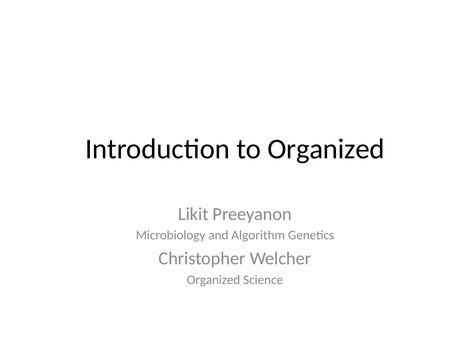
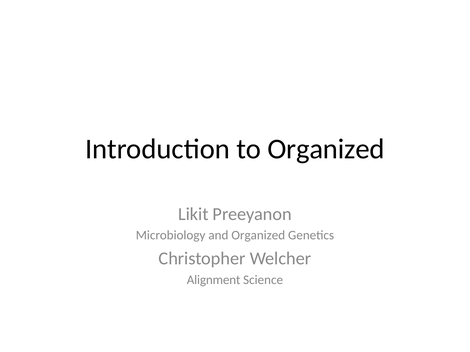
and Algorithm: Algorithm -> Organized (258, 236)
Organized: Organized -> Alignment (214, 280)
